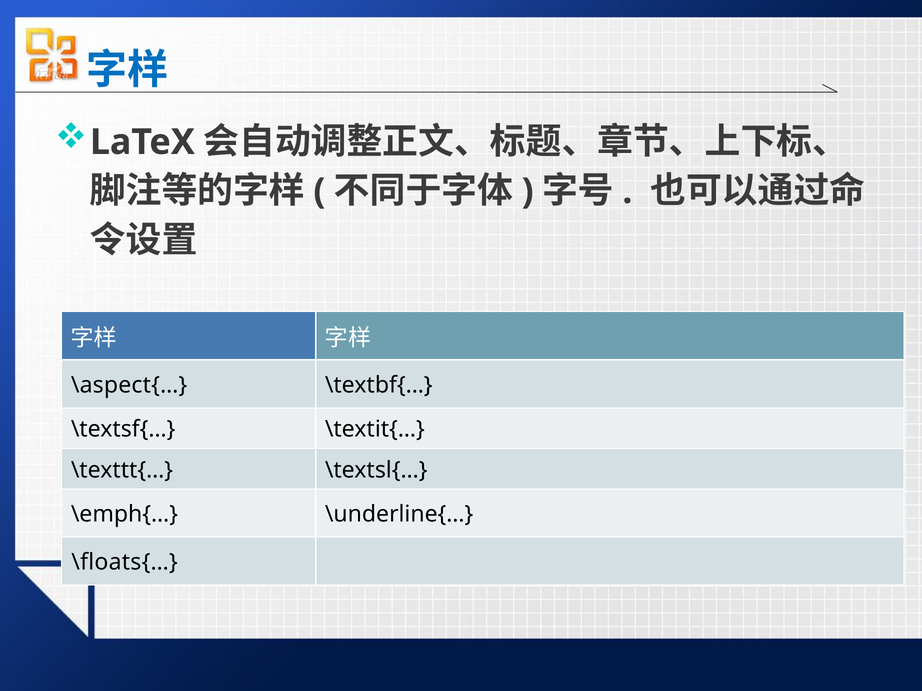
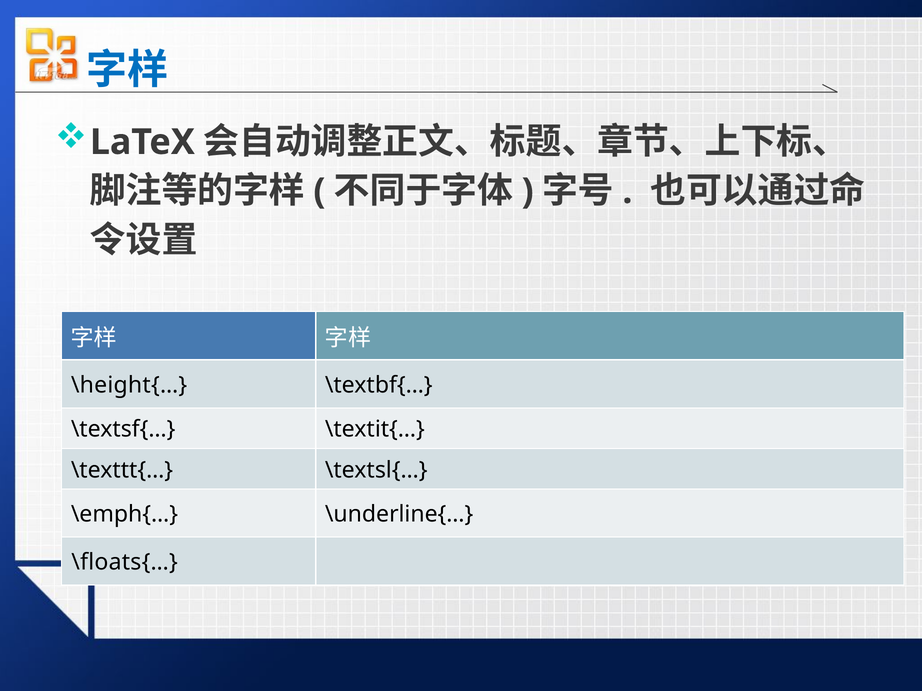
\aspect{…: \aspect{… -> \height{… (129, 385)
